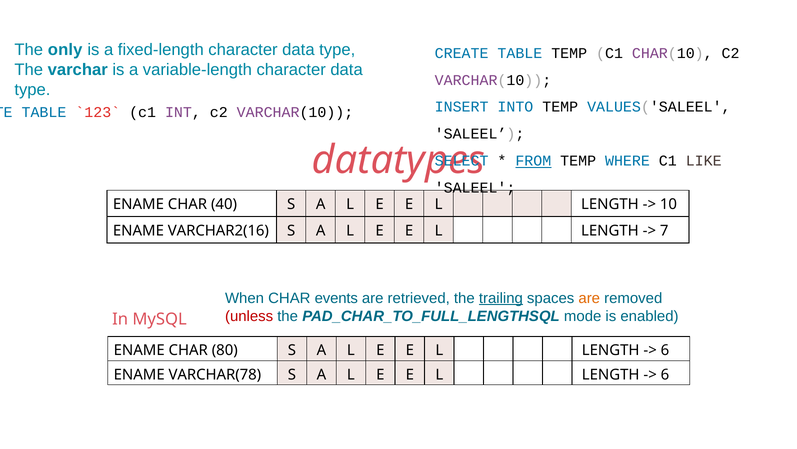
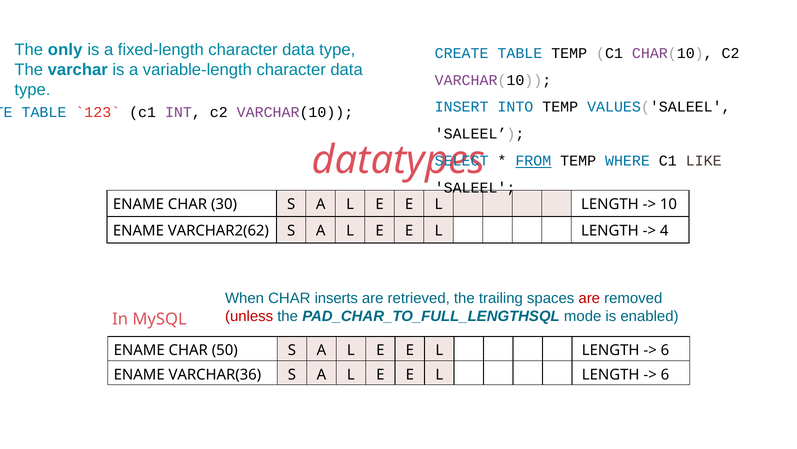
40: 40 -> 30 (224, 204)
VARCHAR2(16: VARCHAR2(16 -> VARCHAR2(62 (218, 230)
7: 7 -> 4 (664, 230)
events: events -> inserts (336, 298)
trailing underline: present -> none (501, 298)
are colour: orange -> red (589, 298)
80: 80 -> 50 (225, 350)
VARCHAR(78: VARCHAR(78 -> VARCHAR(36 (215, 374)
